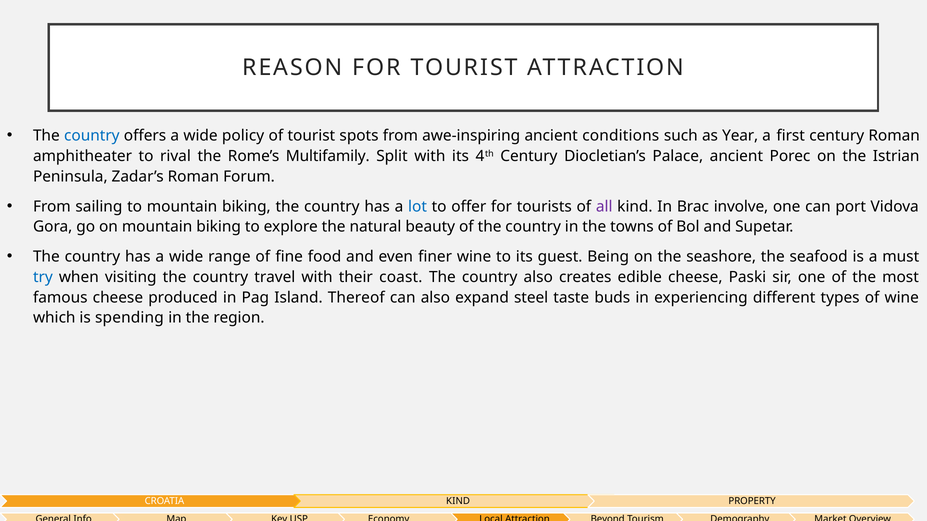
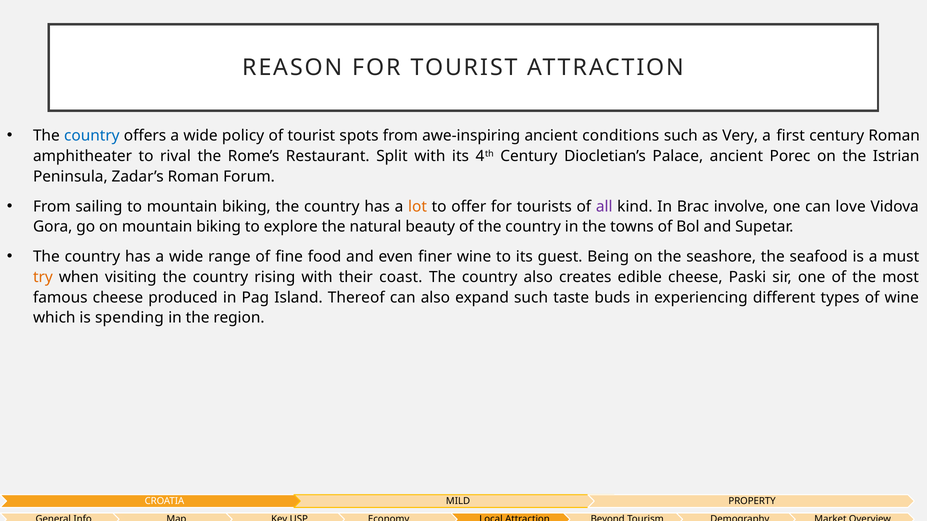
Year: Year -> Very (740, 136)
Multifamily: Multifamily -> Restaurant (328, 156)
lot colour: blue -> orange (418, 207)
port: port -> love (851, 207)
try colour: blue -> orange (43, 277)
travel: travel -> rising (275, 277)
expand steel: steel -> such (531, 298)
KIND: KIND -> MILD (458, 501)
